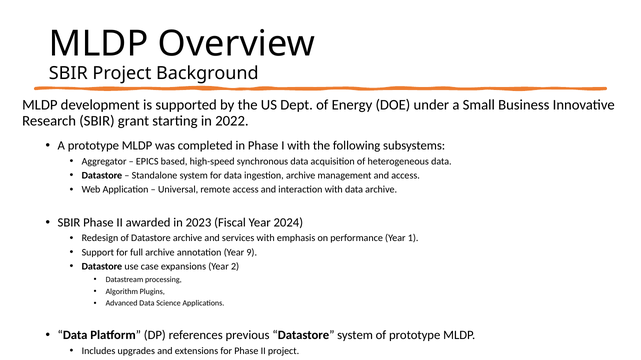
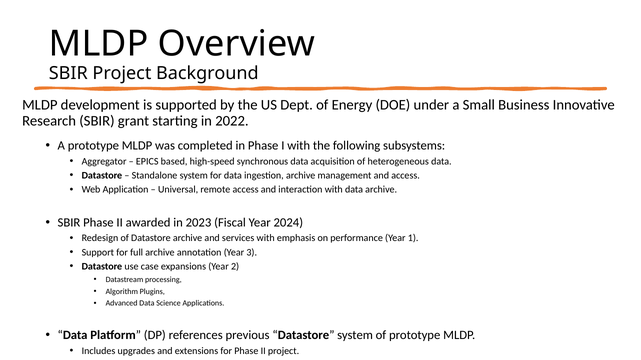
9: 9 -> 3 (252, 253)
